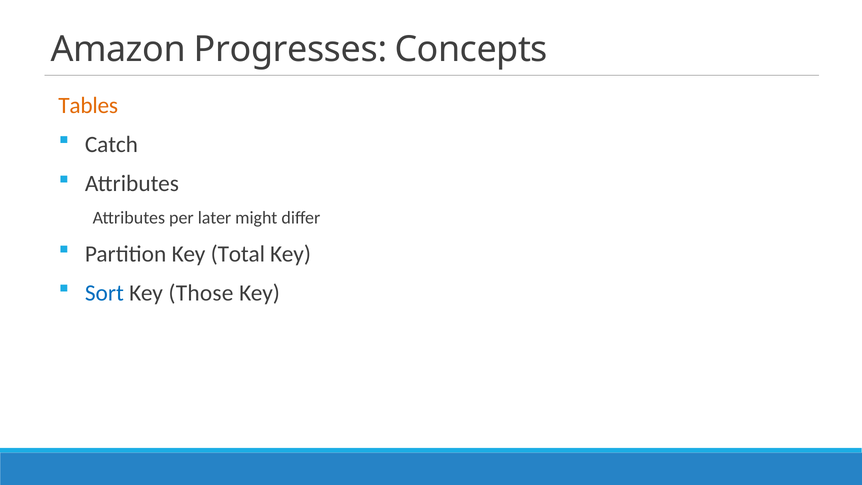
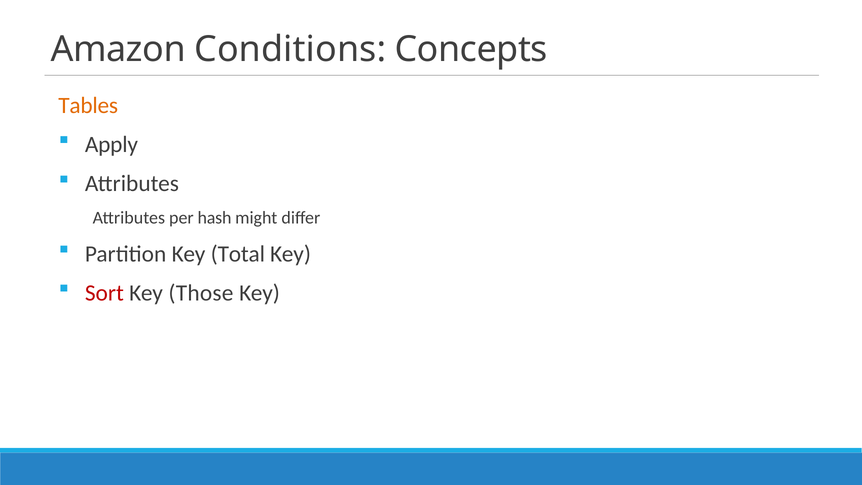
Progresses: Progresses -> Conditions (290, 50)
Catch: Catch -> Apply (111, 145)
later: later -> hash (215, 218)
Sort colour: blue -> red (104, 293)
